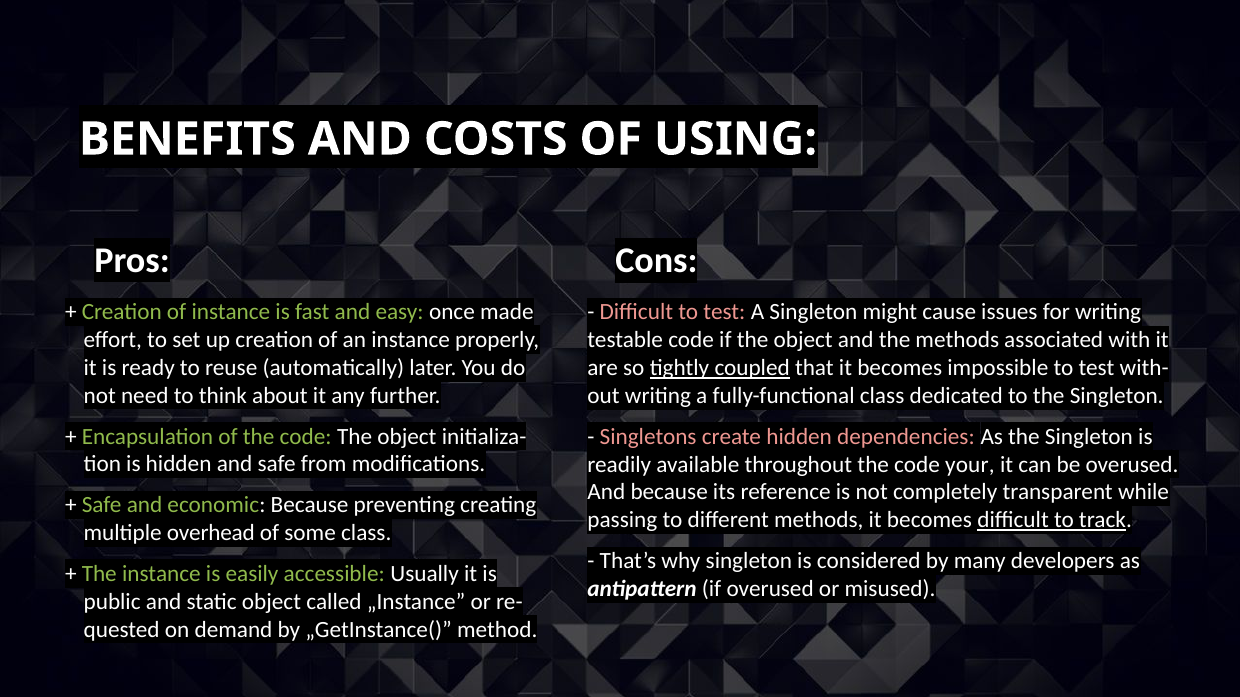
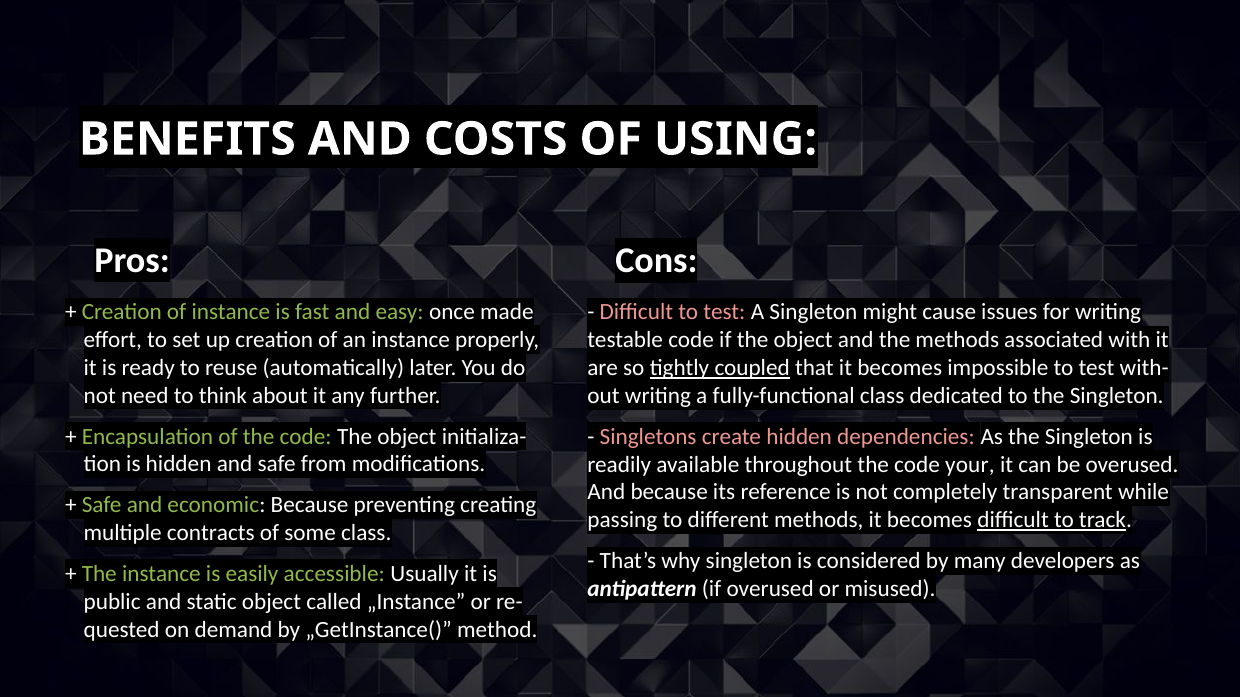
overhead: overhead -> contracts (211, 533)
